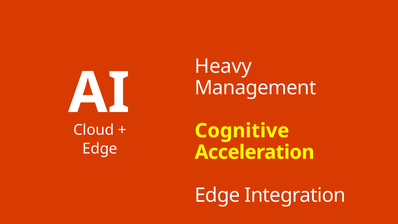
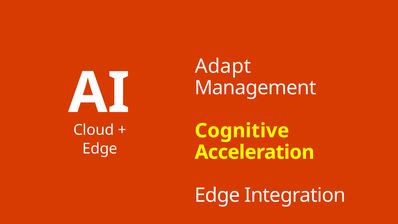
Heavy: Heavy -> Adapt (223, 66)
